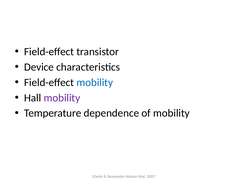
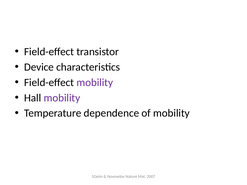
mobility colour: blue -> purple (95, 83)
